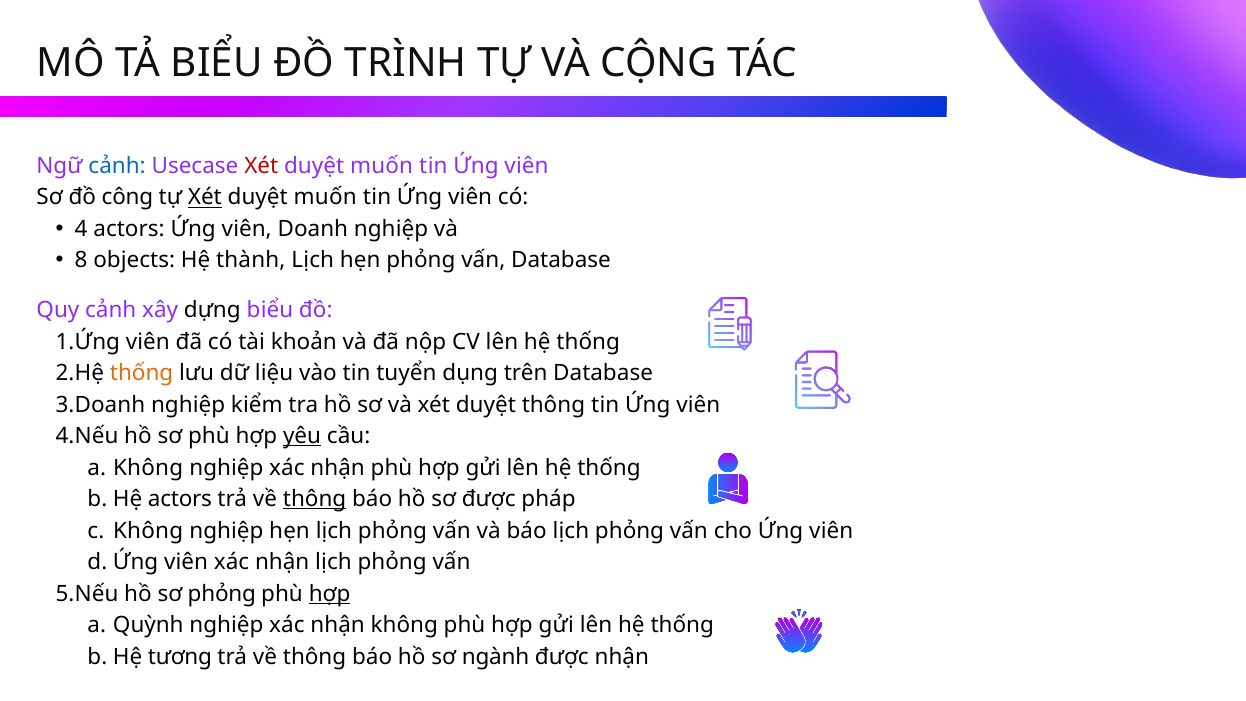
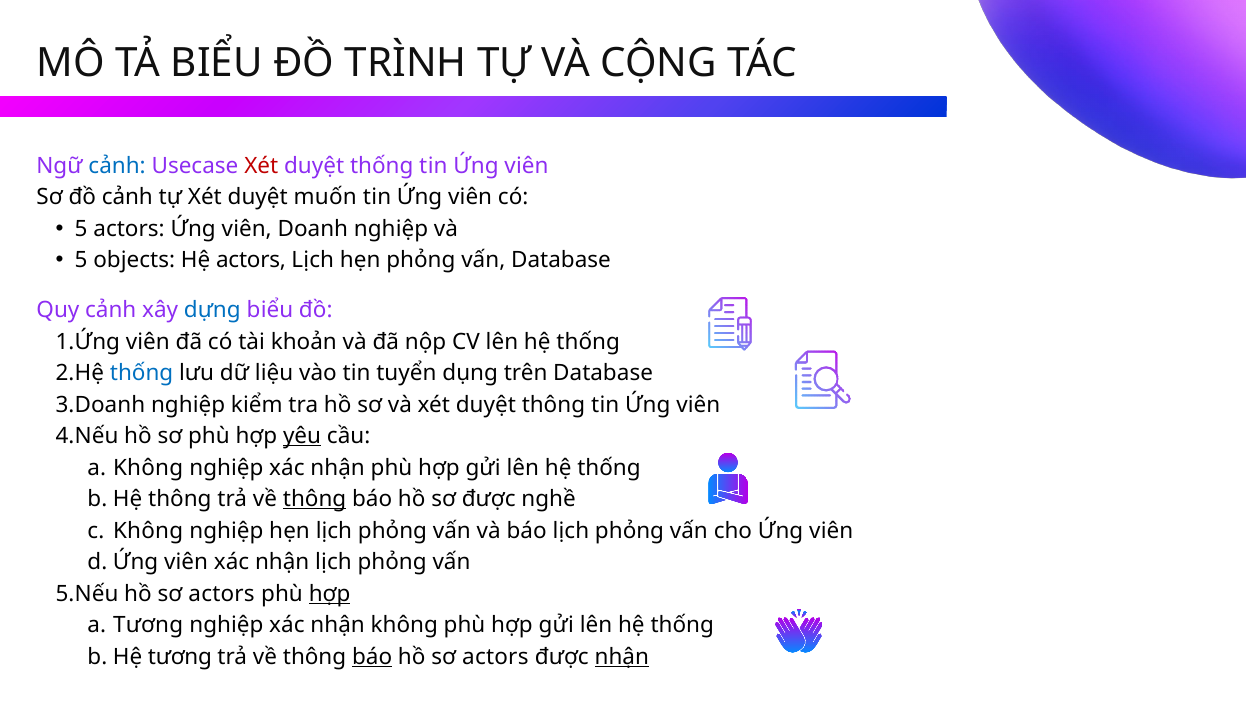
muốn: muốn -> thống (382, 166)
đồ công: công -> cảnh (127, 198)
Xét underline: present -> none (205, 198)
4: 4 -> 5 (81, 229)
8: 8 -> 5 (81, 261)
Hệ thành: thành -> actors (251, 261)
dựng colour: black -> blue (212, 310)
thống colour: orange -> blue (142, 373)
Hệ actors: actors -> thông (180, 499)
pháp: pháp -> nghề (549, 499)
phỏng: phỏng -> actors (222, 594)
Quỳnh: Quỳnh -> Tương (148, 625)
báo underline: none -> present (372, 656)
ngành: ngành -> actors (495, 656)
nhận underline: none -> present (622, 656)
